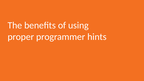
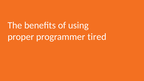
hints: hints -> tired (97, 37)
